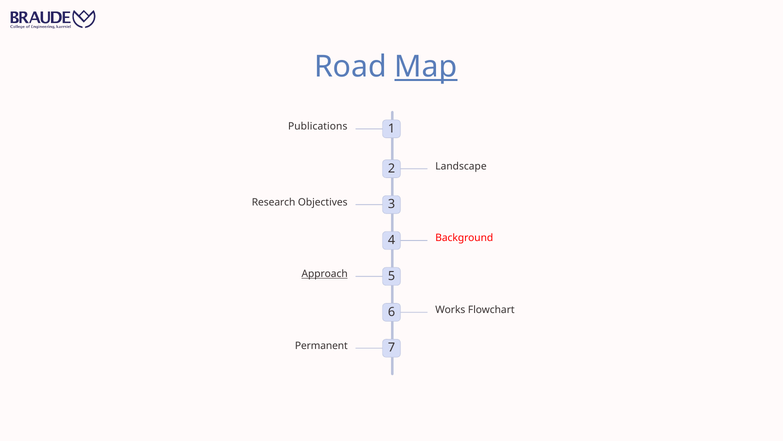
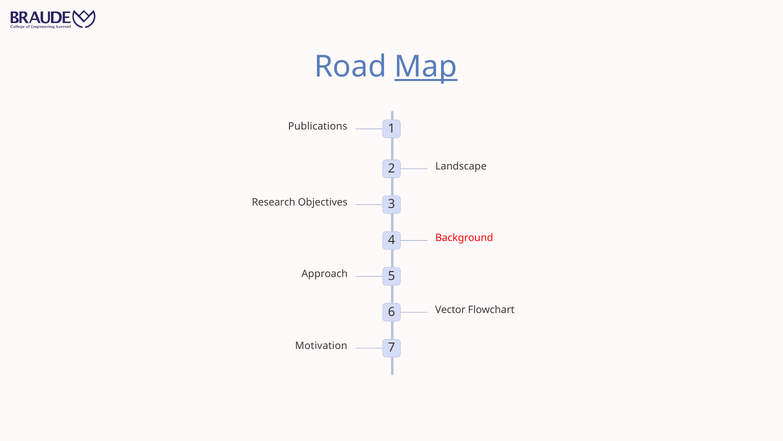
Approach underline: present -> none (325, 274)
Works: Works -> Vector (450, 309)
Permanent: Permanent -> Motivation (321, 345)
